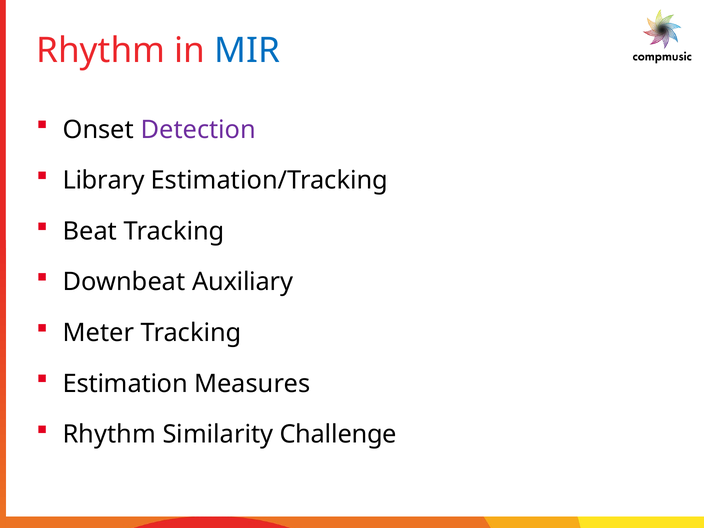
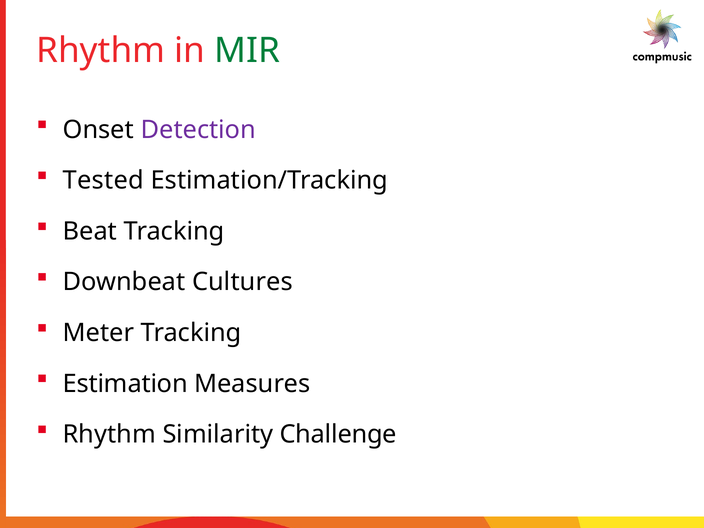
MIR colour: blue -> green (247, 51)
Library: Library -> Tested (103, 180)
Auxiliary: Auxiliary -> Cultures (242, 282)
